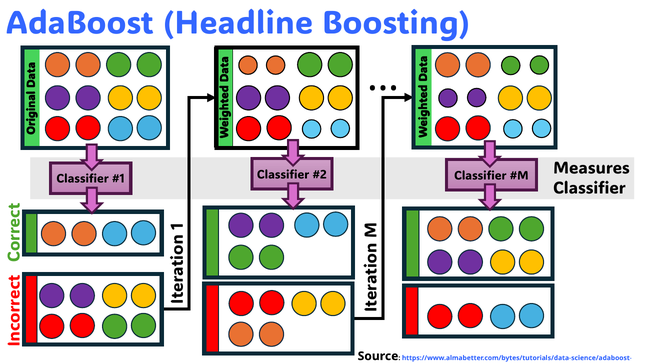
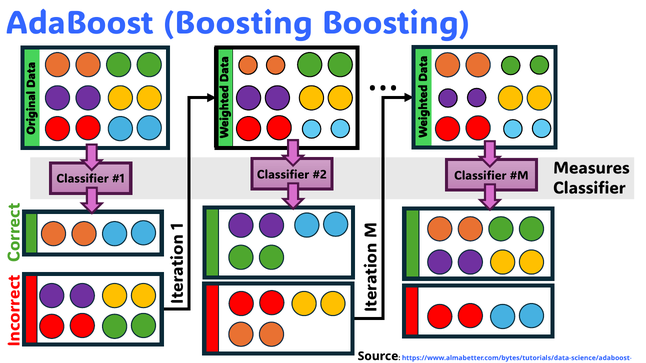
AdaBoost Headline: Headline -> Boosting (238, 23)
